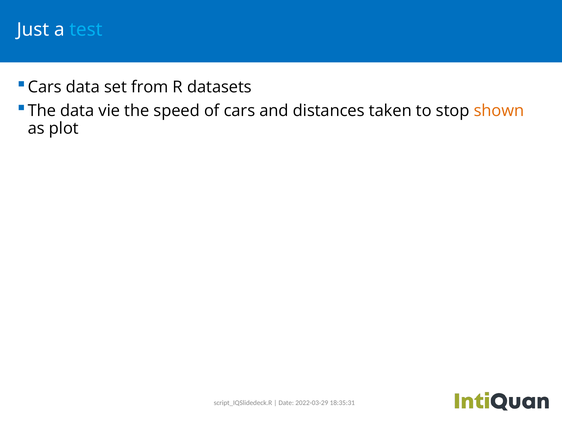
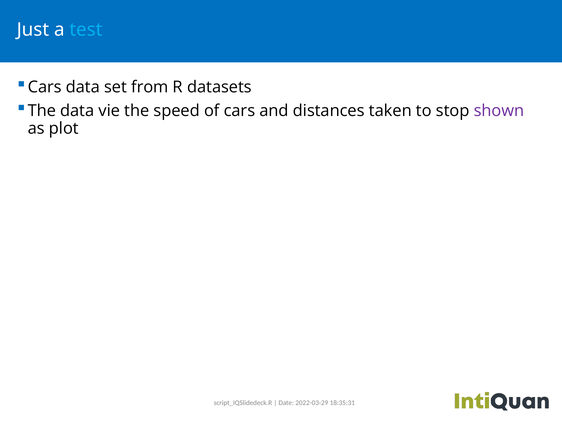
shown colour: orange -> purple (499, 111)
